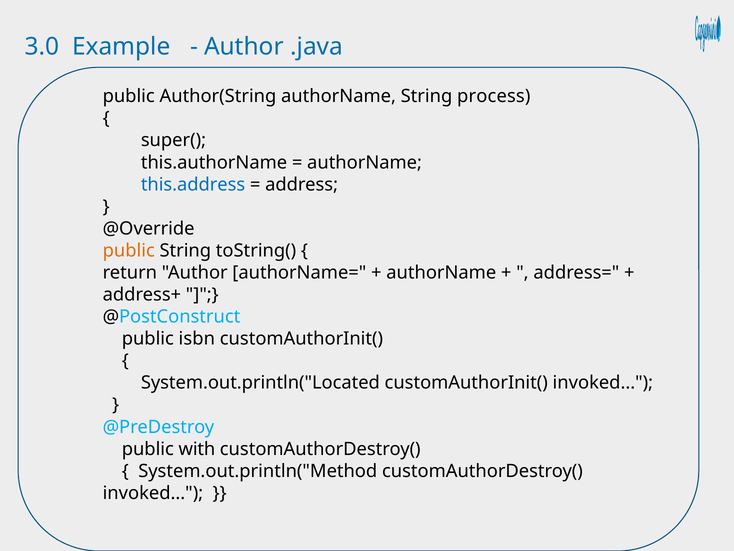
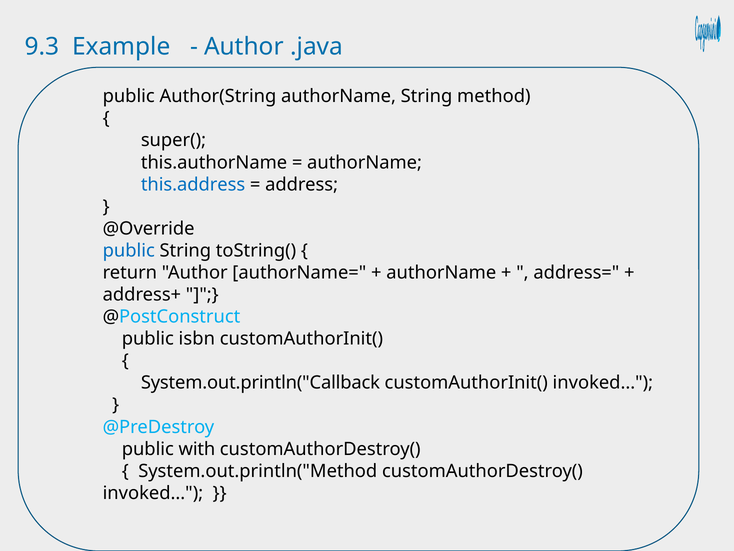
3.0: 3.0 -> 9.3 (42, 47)
process: process -> method (494, 96)
public colour: orange -> blue (129, 250)
System.out.println("Located: System.out.println("Located -> System.out.println("Callback (260, 383)
